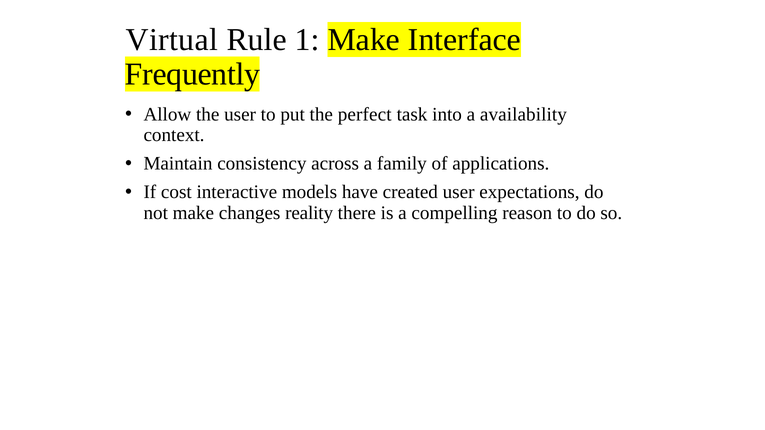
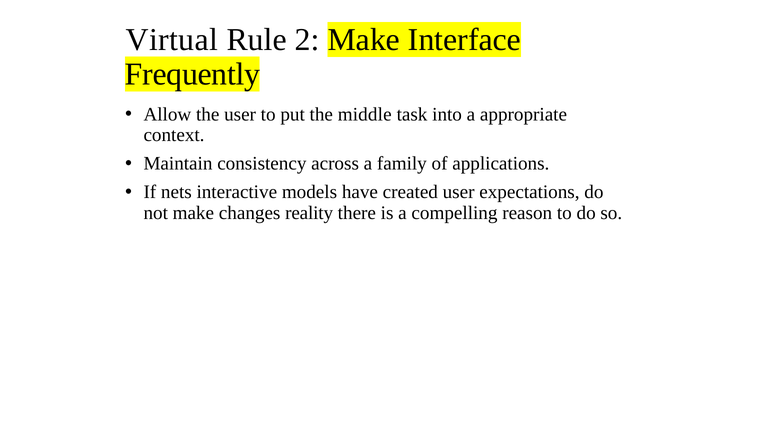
1: 1 -> 2 (307, 40)
perfect: perfect -> middle (365, 114)
availability: availability -> appropriate (523, 114)
cost: cost -> nets (176, 192)
